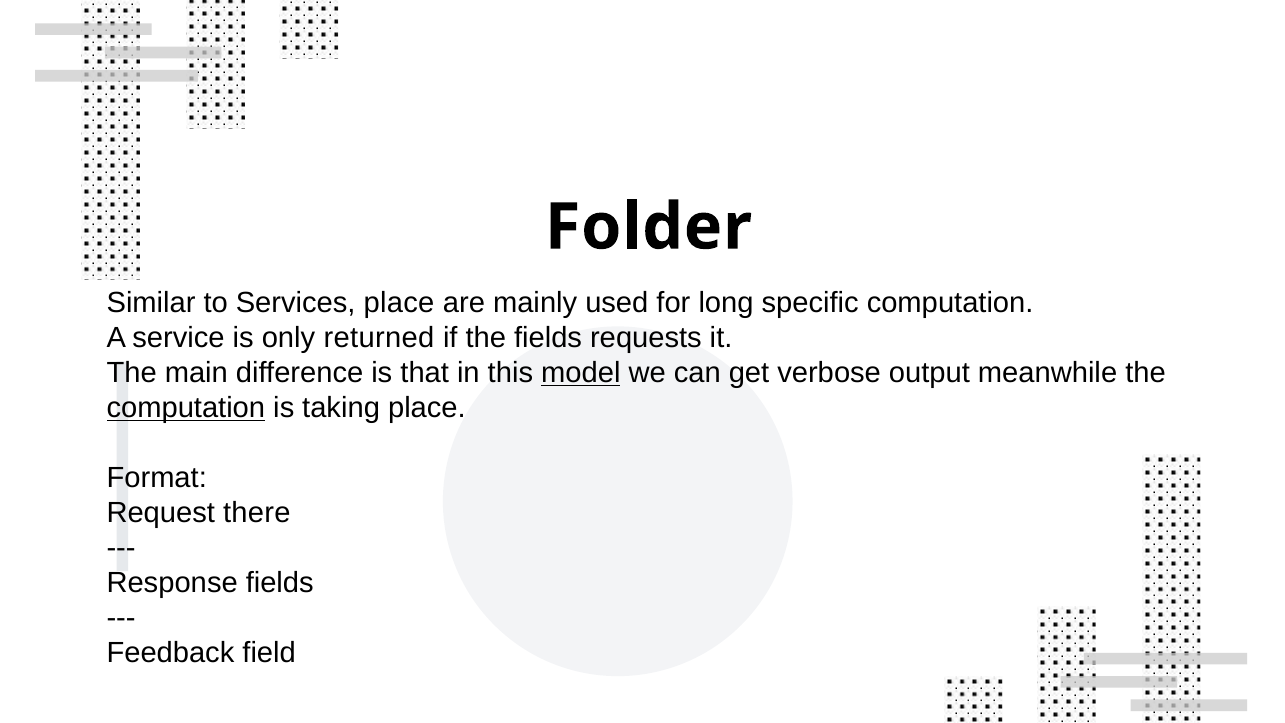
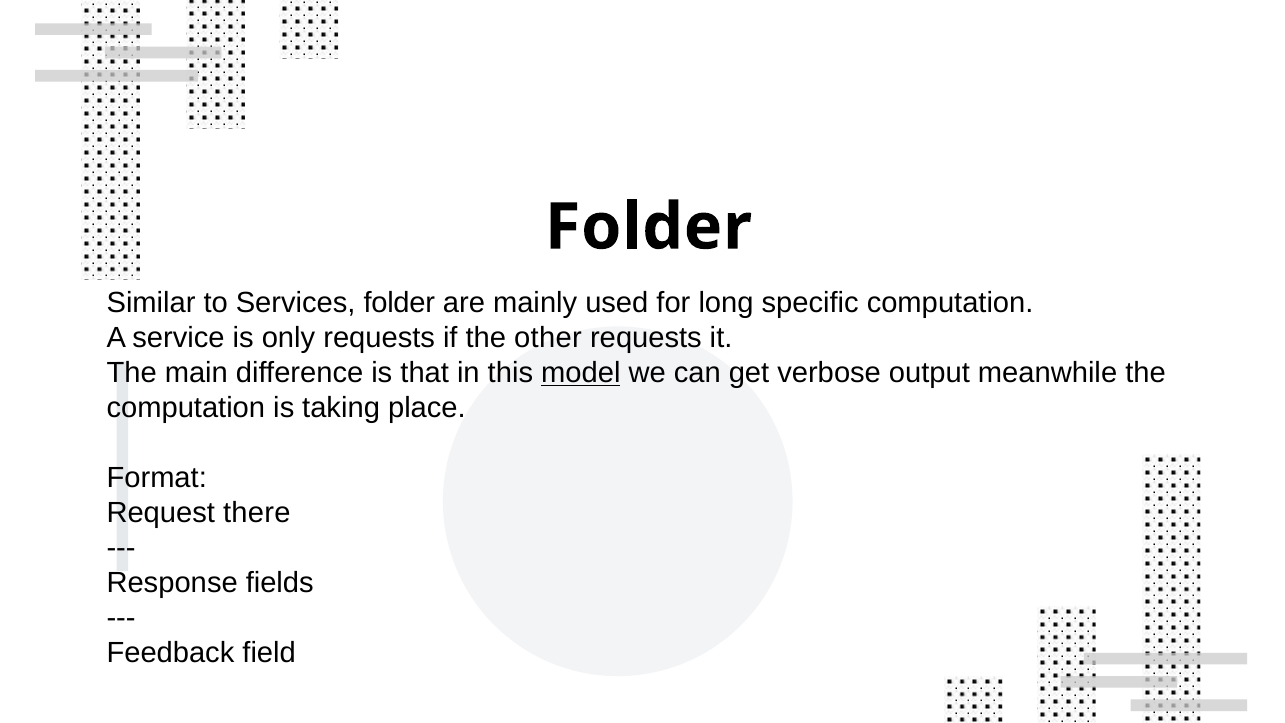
Services place: place -> folder (399, 303)
only returned: returned -> requests (379, 338)
the fields: fields -> other (548, 338)
computation underline: present -> none (186, 408)
